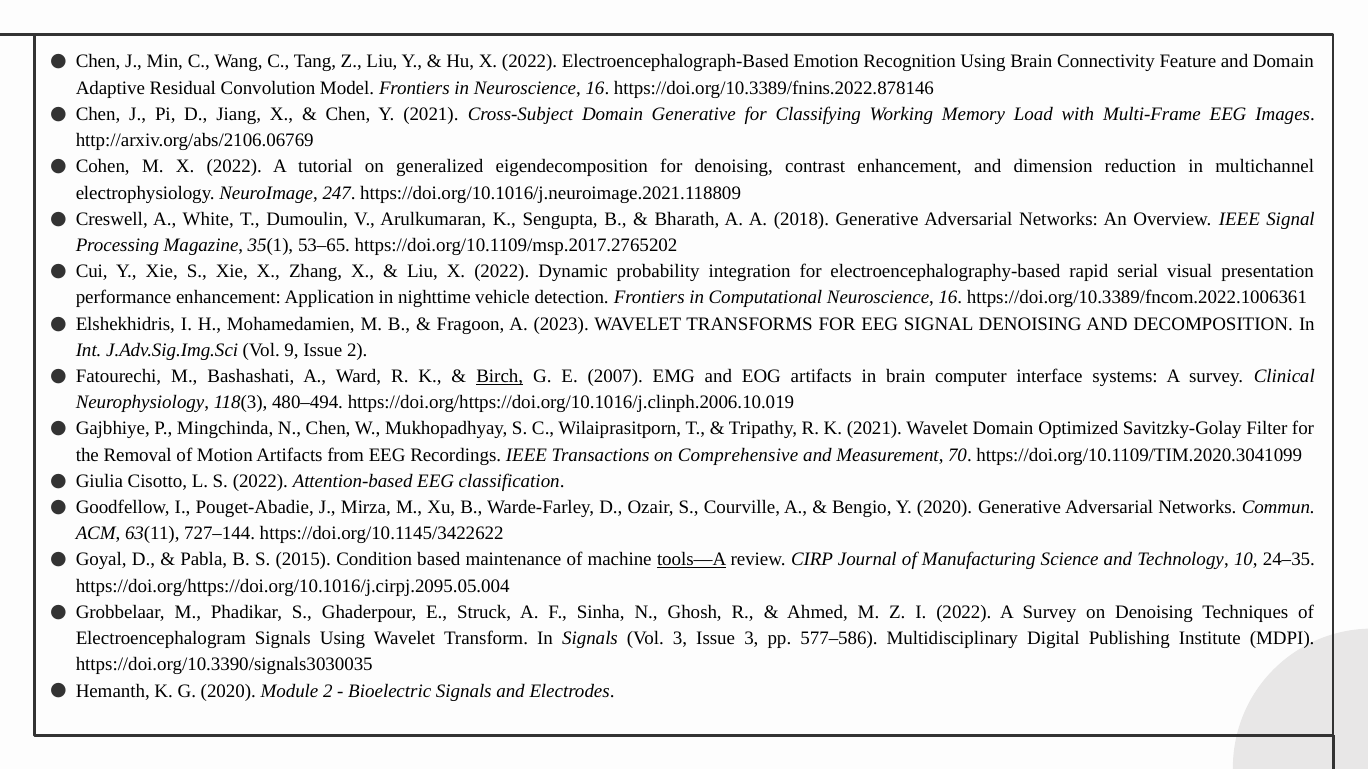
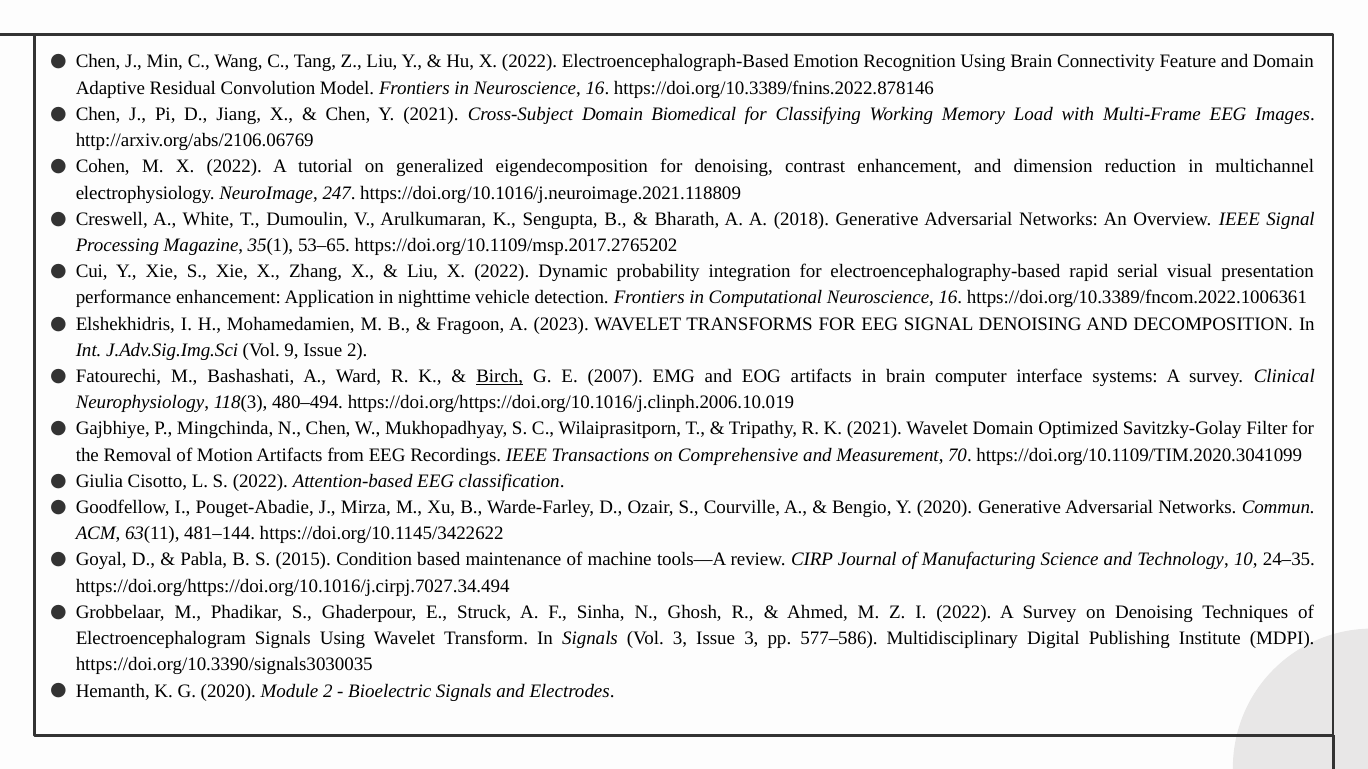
Domain Generative: Generative -> Biomedical (694, 114)
727–144: 727–144 -> 481–144 (220, 534)
tools—A underline: present -> none (692, 560)
https://doi.org/https://doi.org/10.1016/j.cirpj.2095.05.004: https://doi.org/https://doi.org/10.1016/j.cirpj.2095.05.004 -> https://doi.org/https://doi.org/10.1016/j.cirpj.7027.34.494 (293, 586)
